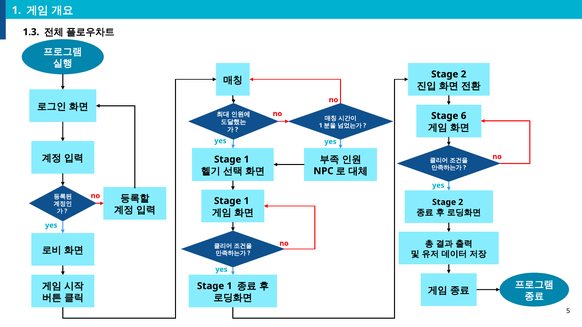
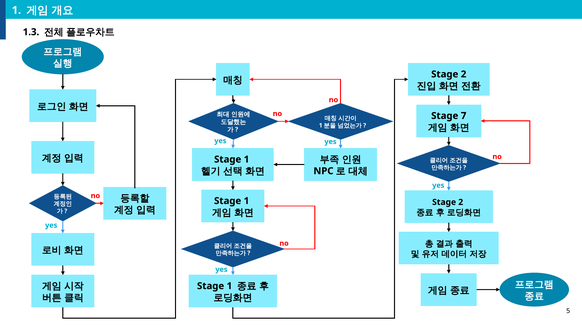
6: 6 -> 7 (464, 116)
